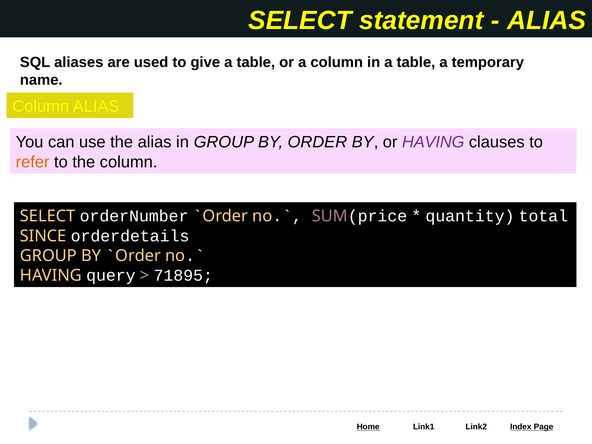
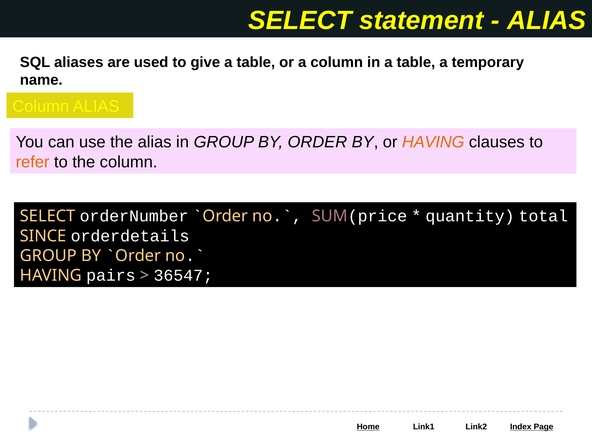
HAVING colour: purple -> orange (433, 142)
query: query -> pairs (111, 275)
71895: 71895 -> 36547 (183, 275)
